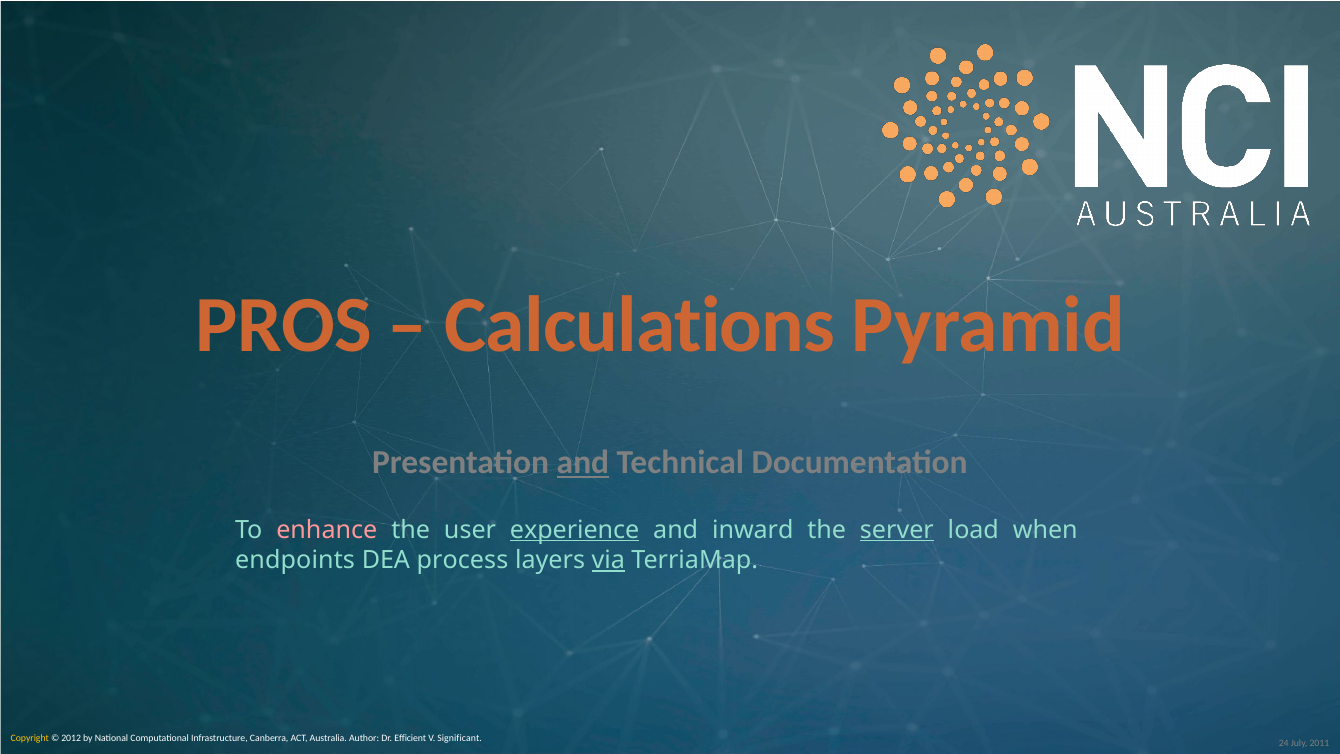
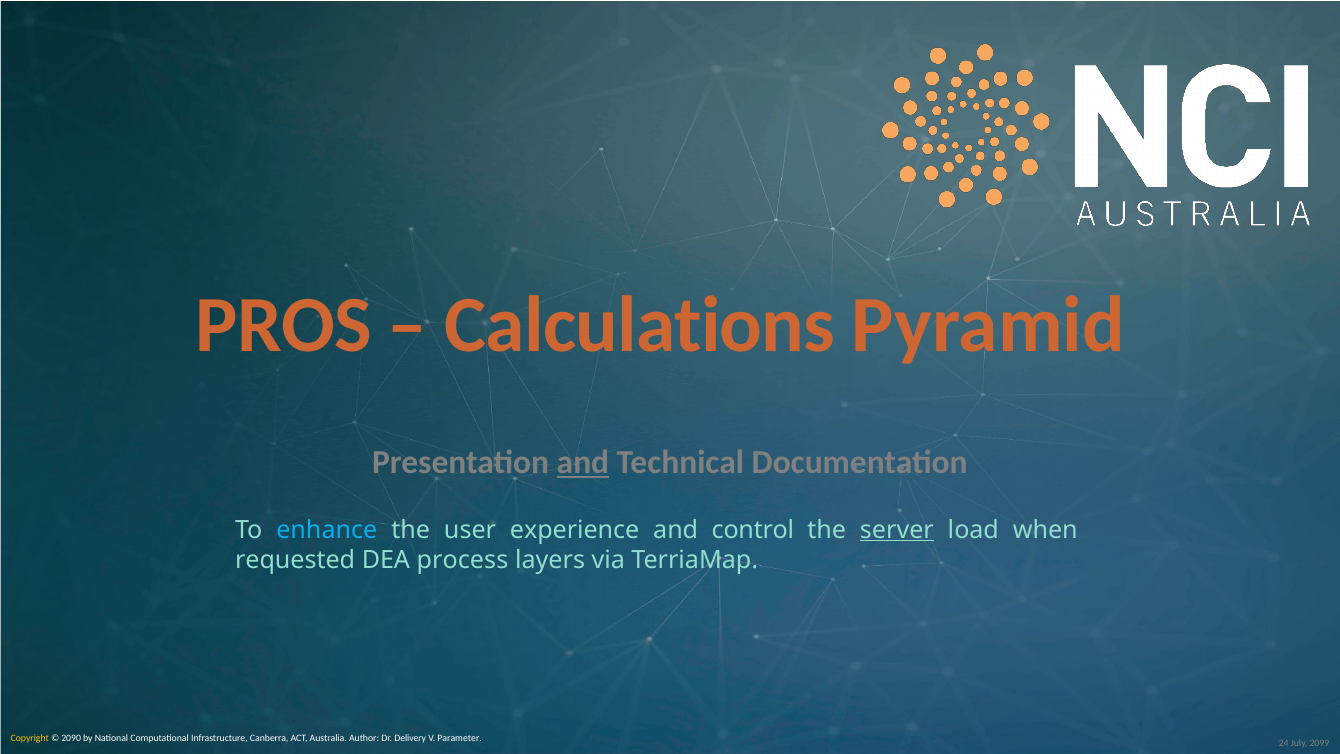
enhance colour: pink -> light blue (327, 530)
experience underline: present -> none (575, 530)
inward: inward -> control (753, 530)
endpoints: endpoints -> requested (295, 560)
via underline: present -> none (608, 560)
2012: 2012 -> 2090 (71, 738)
Efficient: Efficient -> Delivery (410, 738)
Significant: Significant -> Parameter (460, 738)
2011: 2011 -> 2099 (1319, 743)
